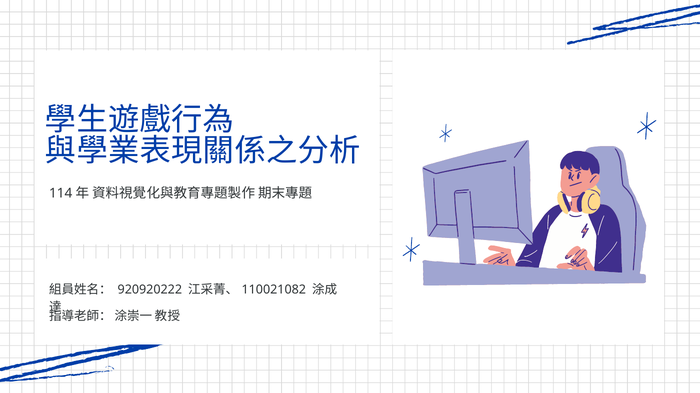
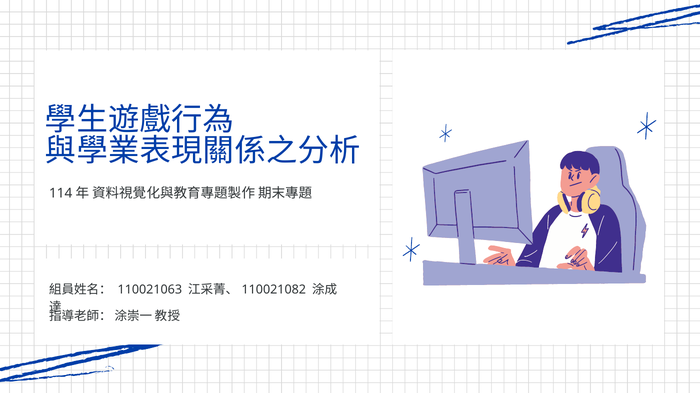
920920222: 920920222 -> 110021063 (150, 290)
